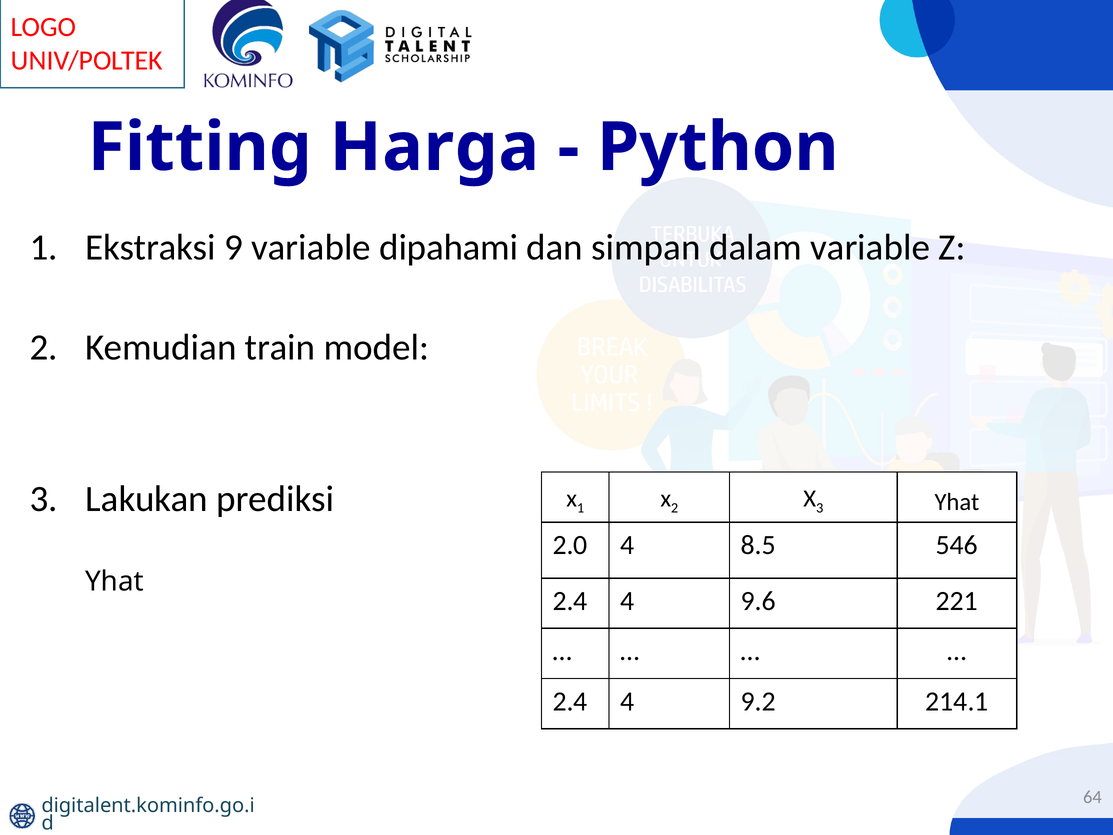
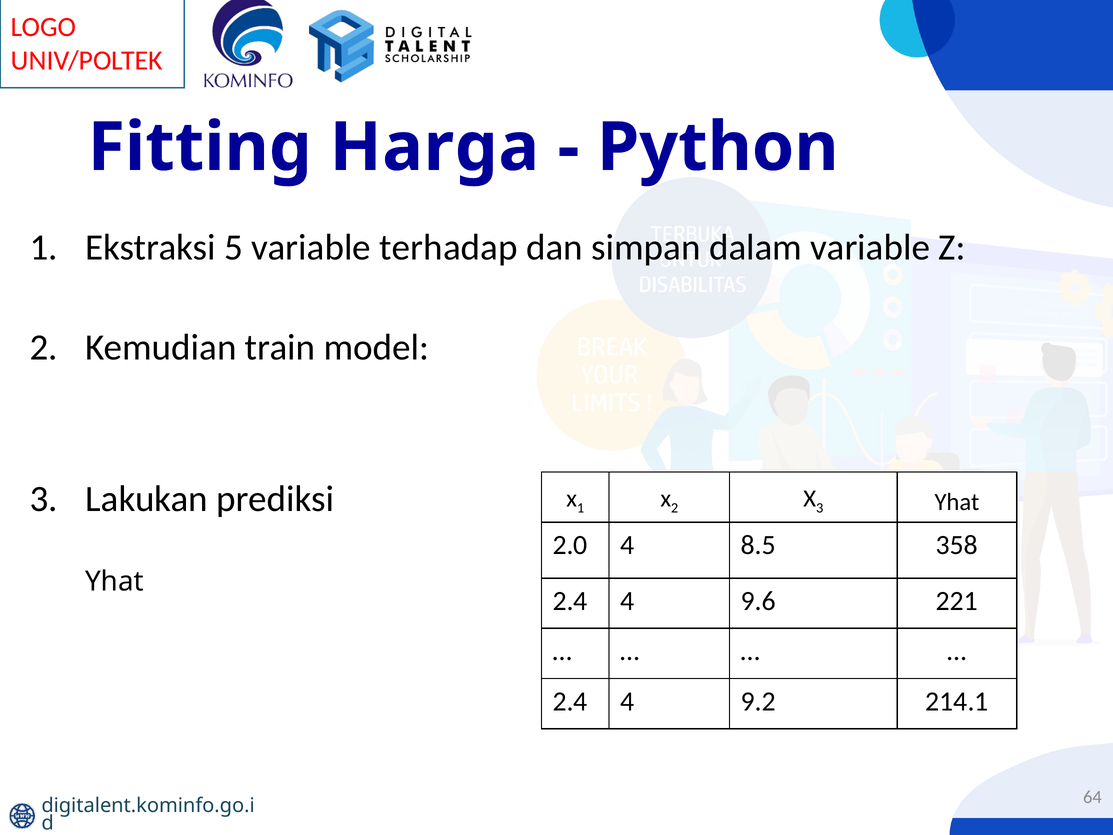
9: 9 -> 5 (234, 248)
dipahami: dipahami -> terhadap (449, 248)
546: 546 -> 358 (957, 545)
